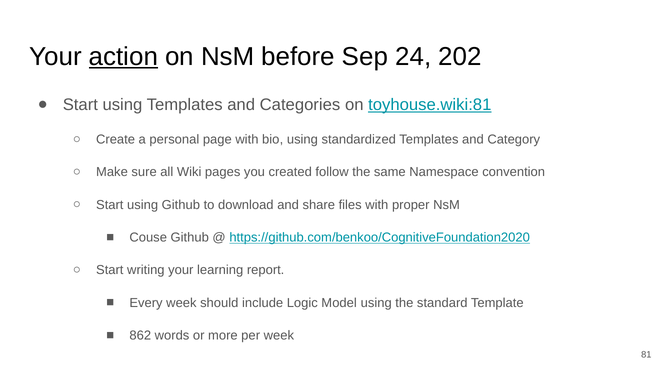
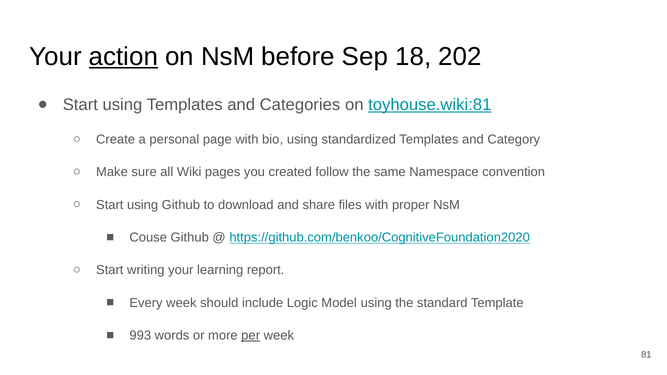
24: 24 -> 18 (413, 57)
862: 862 -> 993 (140, 336)
per underline: none -> present (251, 336)
